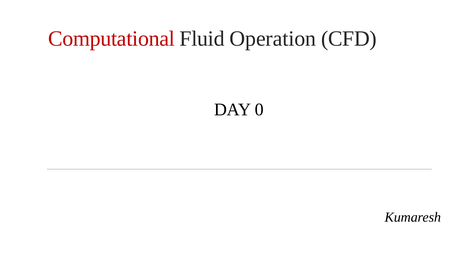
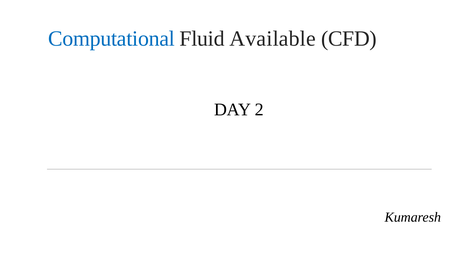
Computational colour: red -> blue (111, 39)
Operation: Operation -> Available (273, 39)
0: 0 -> 2 (259, 110)
